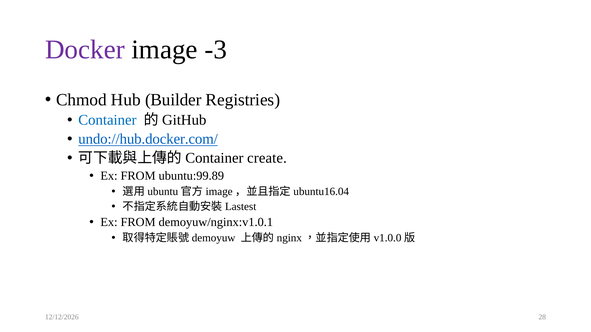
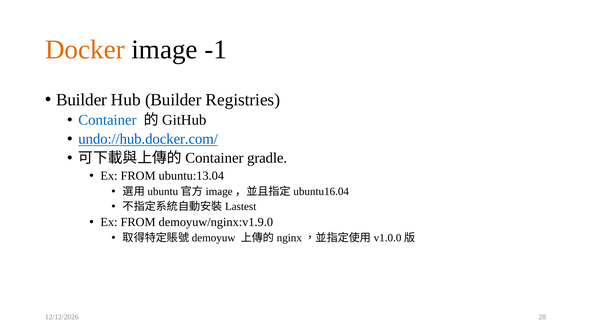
Docker colour: purple -> orange (85, 50)
-3: -3 -> -1 (216, 50)
Chmod: Chmod -> Builder (82, 100)
create: create -> gradle (267, 158)
ubuntu:99.89: ubuntu:99.89 -> ubuntu:13.04 (191, 176)
demoyuw/nginx:v1.0.1: demoyuw/nginx:v1.0.1 -> demoyuw/nginx:v1.9.0 (216, 222)
